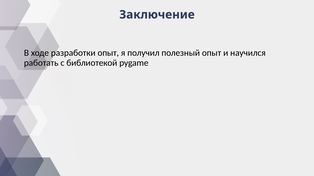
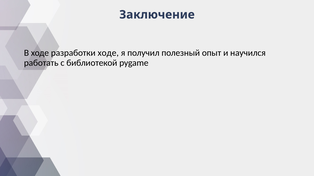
разработки опыт: опыт -> ходе (108, 53)
